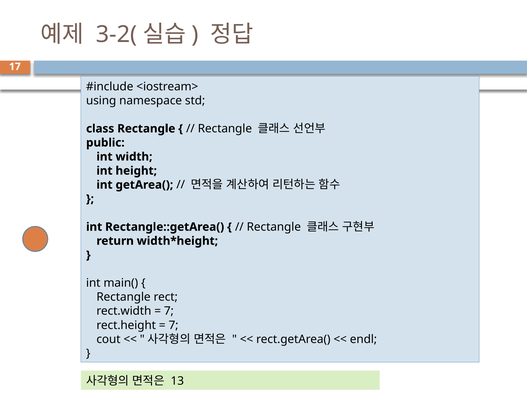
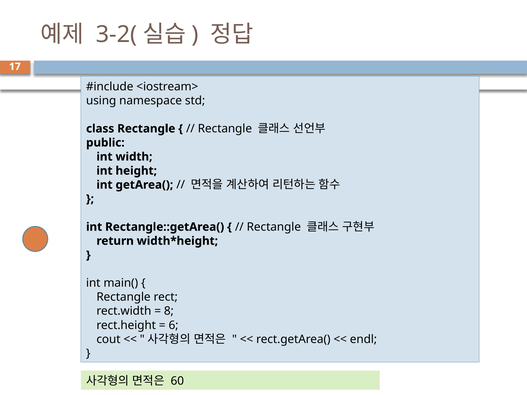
7: 7 -> 8 (169, 311)
7: 7 -> 6 (174, 325)
13: 13 -> 60 (177, 381)
